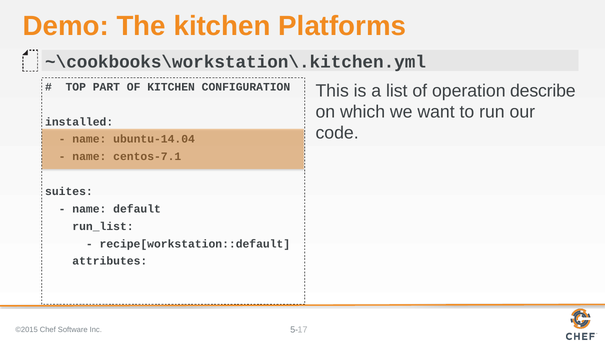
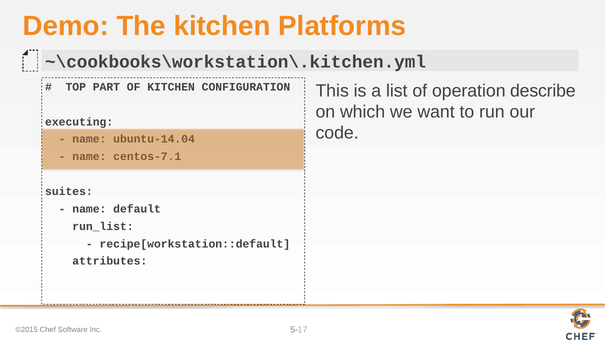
installed: installed -> executing (79, 122)
